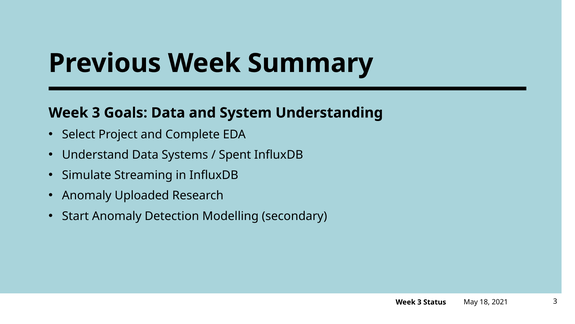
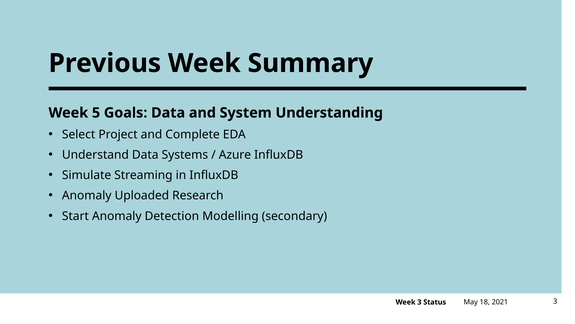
3: 3 -> 5 (96, 113)
Spent: Spent -> Azure (235, 155)
